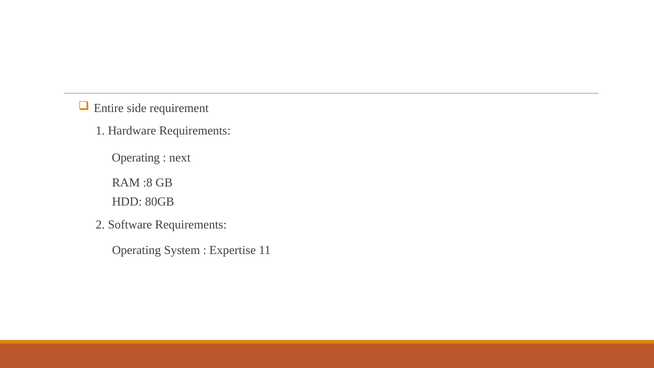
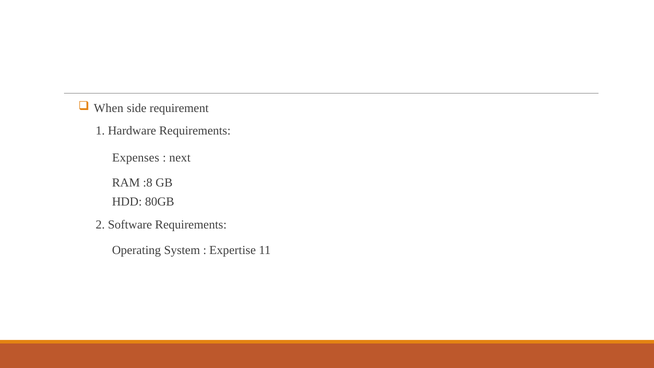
Entire: Entire -> When (109, 108)
Operating: Operating -> Expenses (136, 157)
